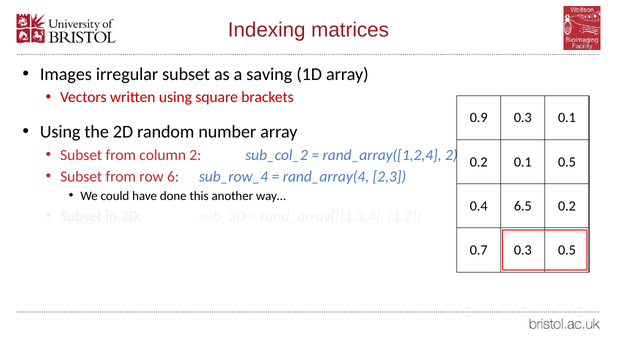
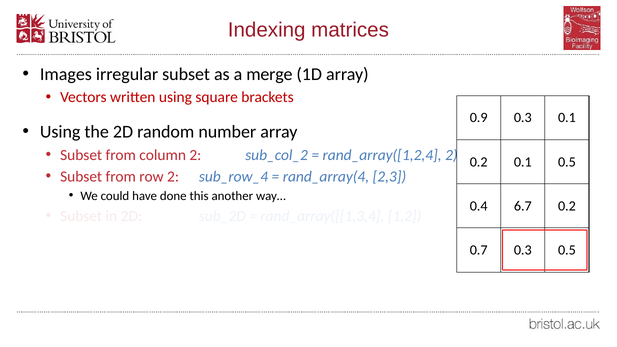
saving: saving -> merge (269, 74)
row 6: 6 -> 2 (173, 177)
6.5: 6.5 -> 6.7 (523, 206)
